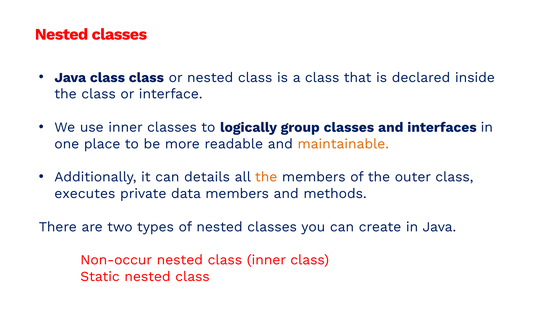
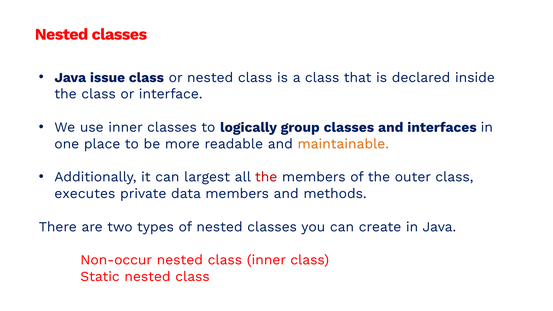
Java class: class -> issue (107, 78)
details: details -> largest (207, 177)
the colour: orange -> red (266, 177)
